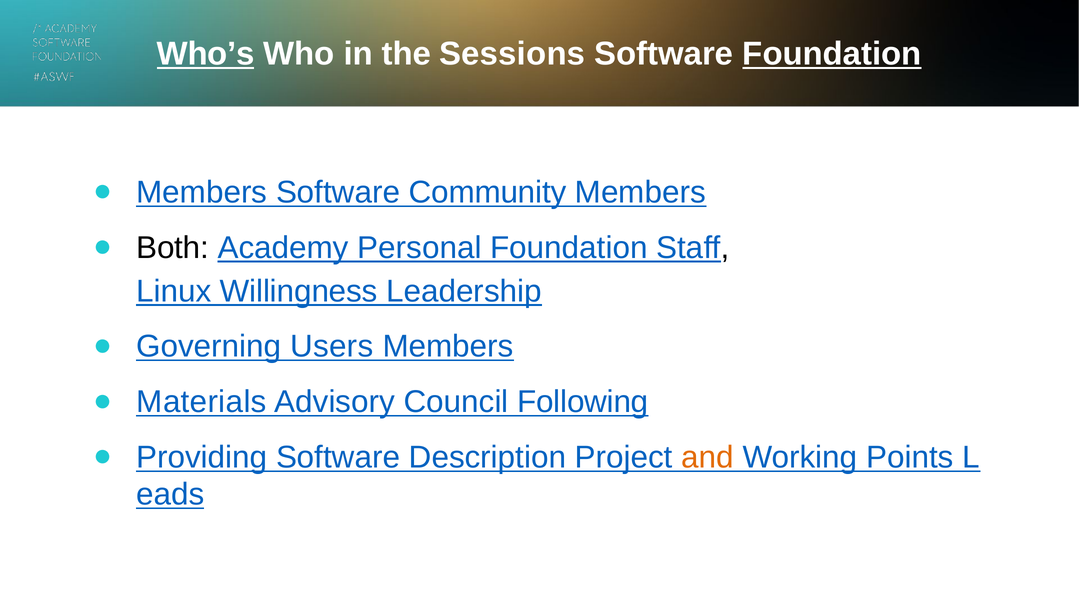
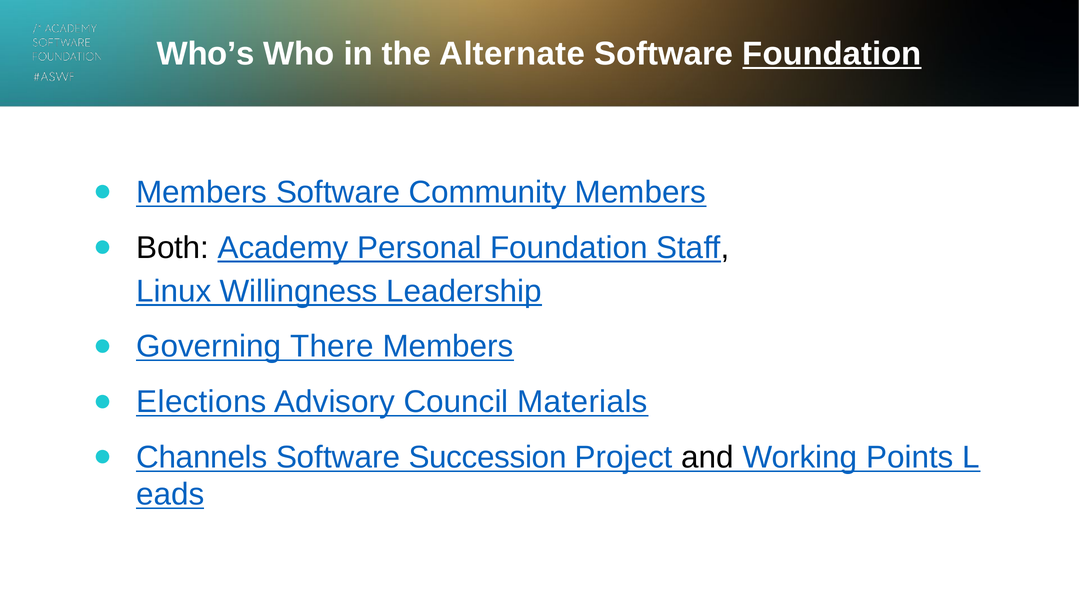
Who’s underline: present -> none (206, 54)
Sessions: Sessions -> Alternate (512, 54)
Users: Users -> There (332, 347)
Materials: Materials -> Elections (202, 402)
Following: Following -> Materials (583, 402)
Providing: Providing -> Channels (202, 457)
Description: Description -> Succession (488, 457)
and colour: orange -> black (708, 457)
